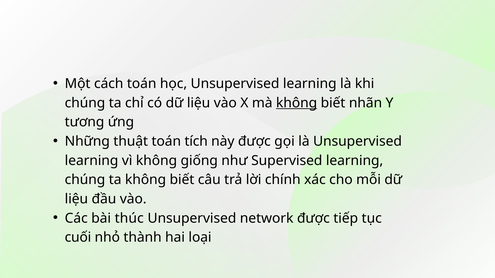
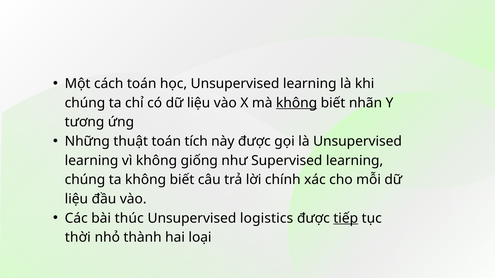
network: network -> logistics (267, 218)
tiếp underline: none -> present (346, 218)
cuối: cuối -> thời (78, 238)
